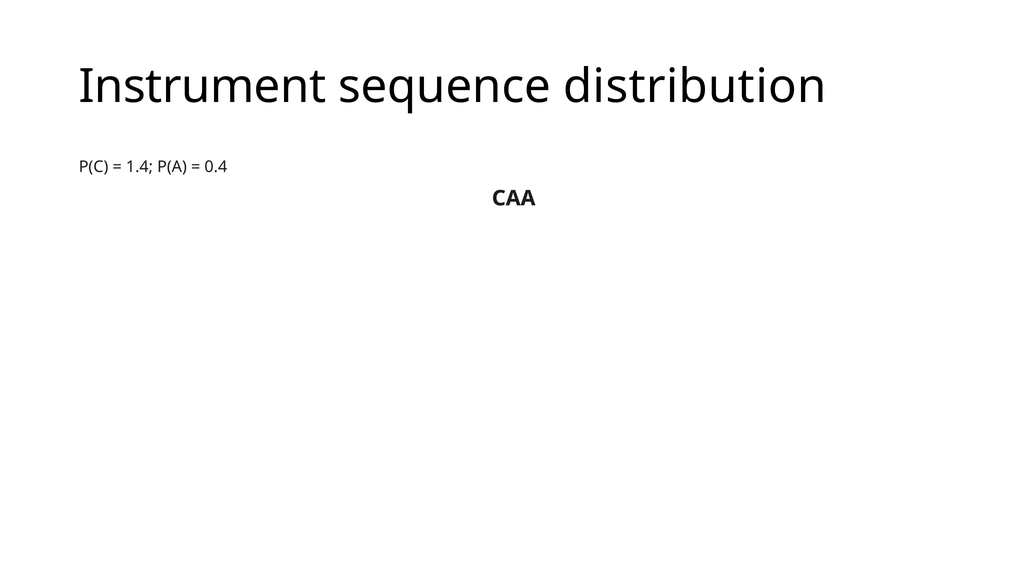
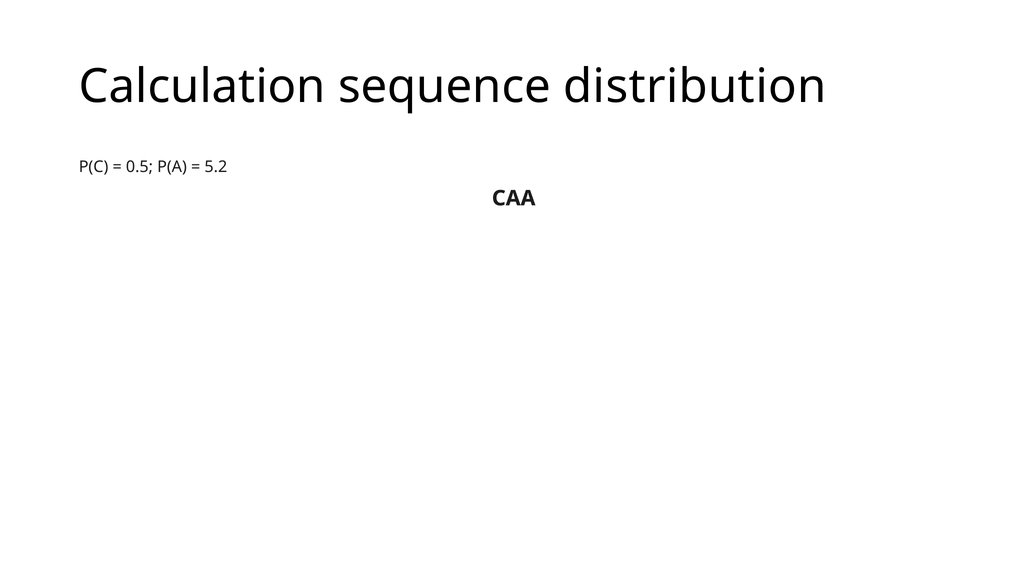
Instrument: Instrument -> Calculation (202, 87)
1.4: 1.4 -> 0.5 (139, 167)
0.4: 0.4 -> 5.2 (216, 167)
